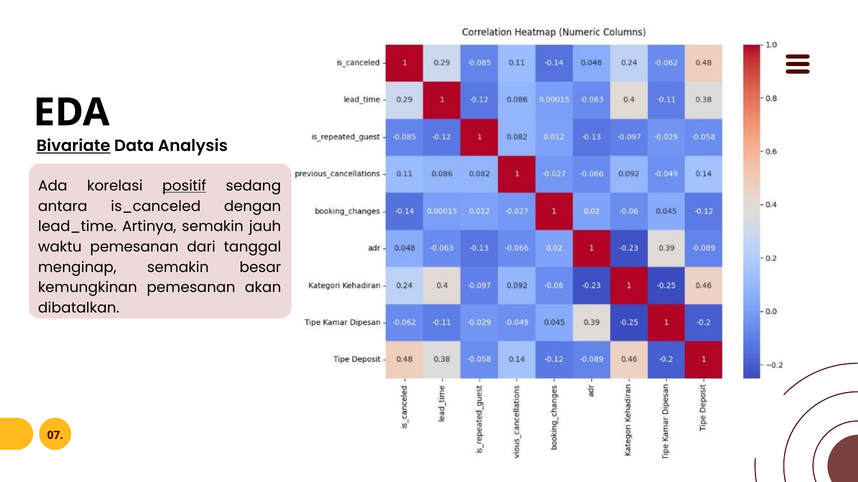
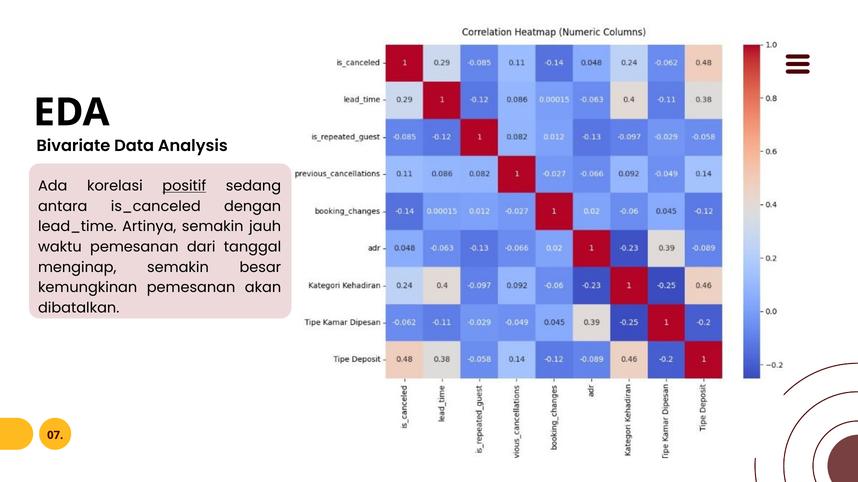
Bivariate underline: present -> none (73, 146)
